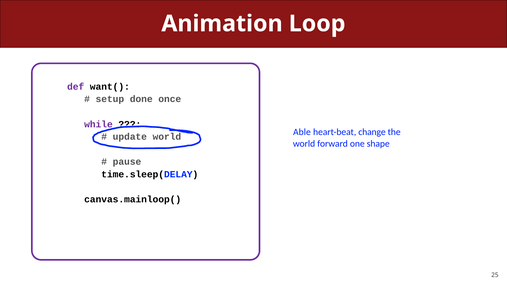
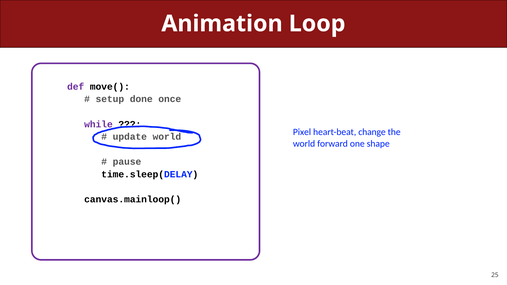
want(: want( -> move( (110, 87)
Able: Able -> Pixel (302, 132)
